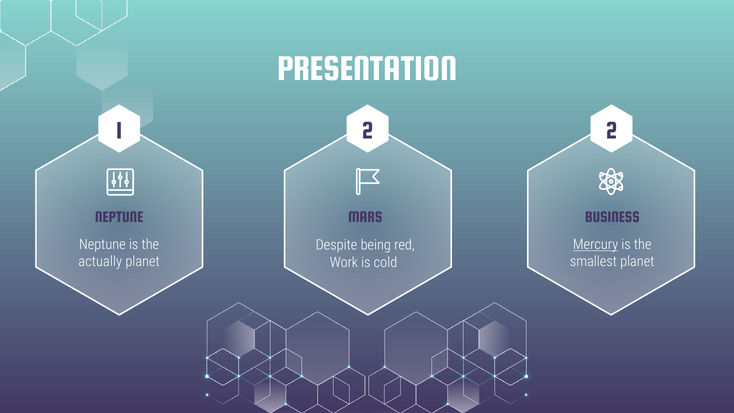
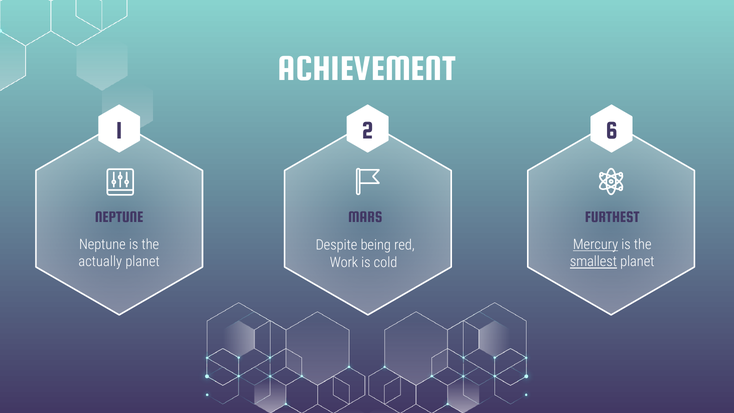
PRESENTATION: PRESENTATION -> ACHIEVEMENT (367, 68)
2 2: 2 -> 6 (612, 130)
BUSINESS: BUSINESS -> FURTHEST (612, 217)
smallest underline: none -> present (593, 262)
